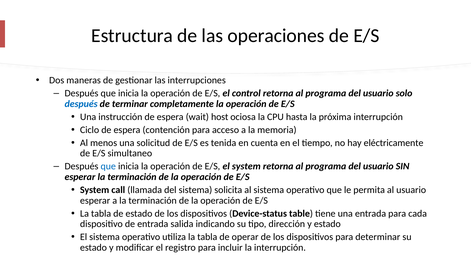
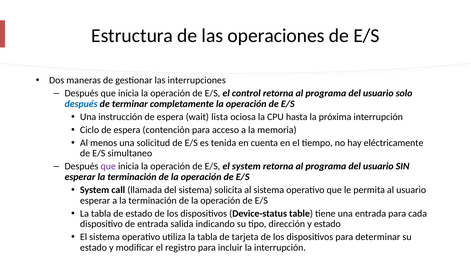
host: host -> lista (220, 117)
que colour: blue -> purple (108, 166)
operar: operar -> tarjeta (245, 237)
